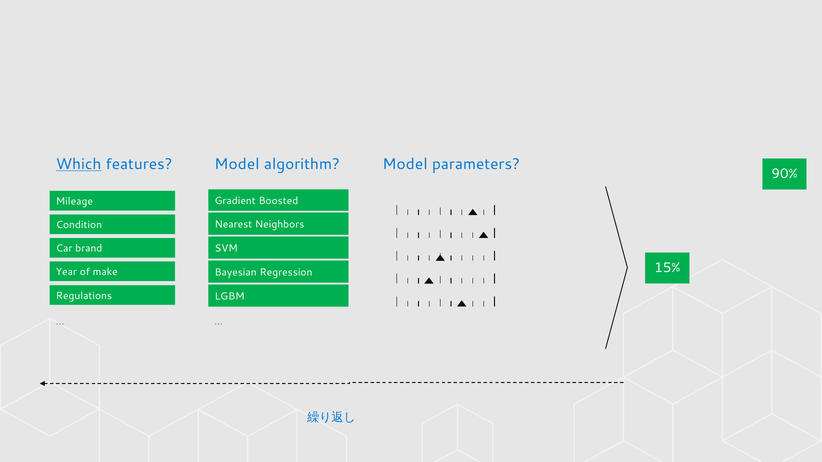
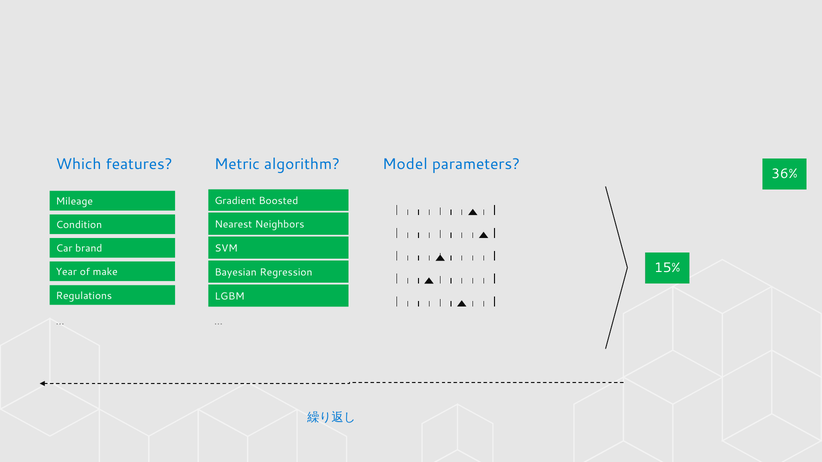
Which underline: present -> none (79, 164)
Model: Model -> Metric (237, 164)
90%: 90% -> 36% (784, 174)
